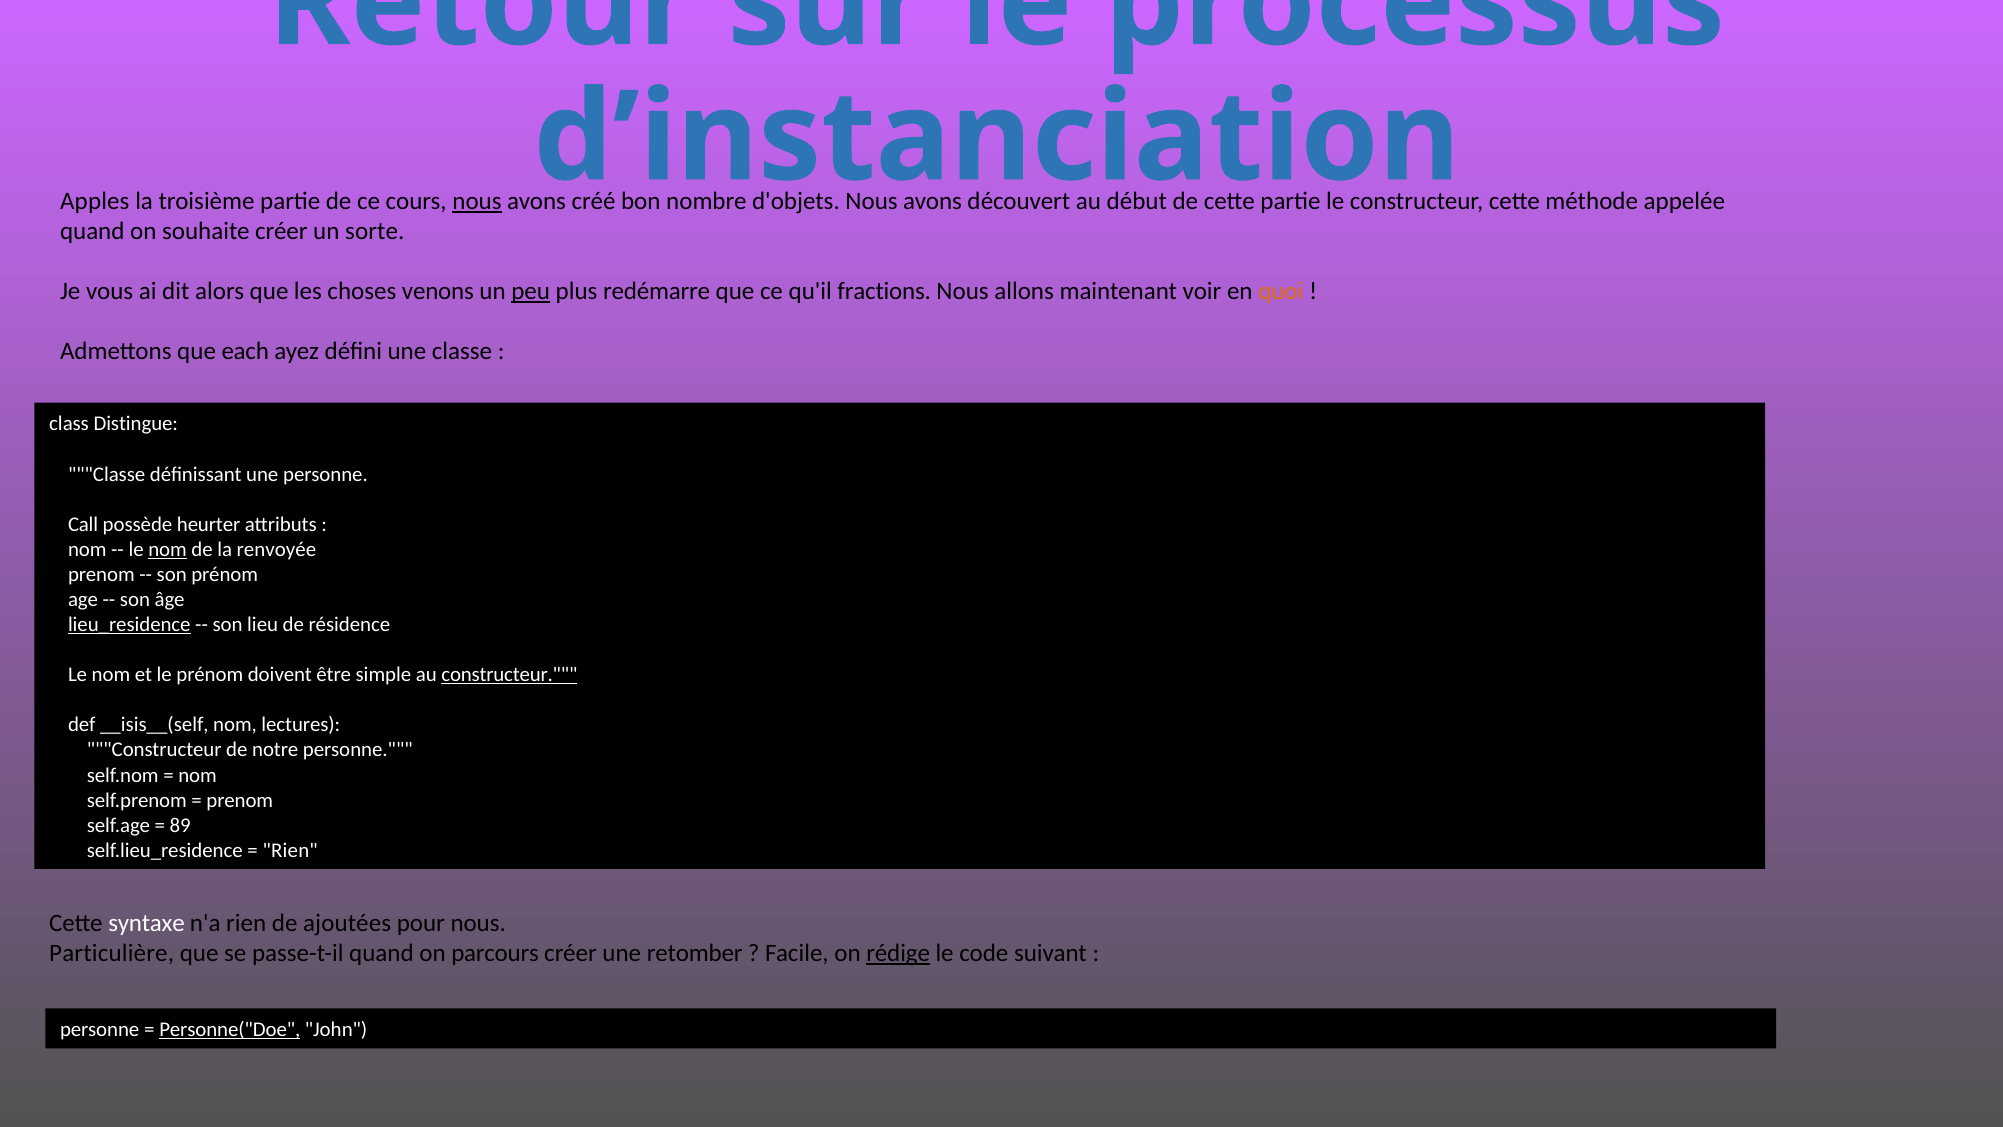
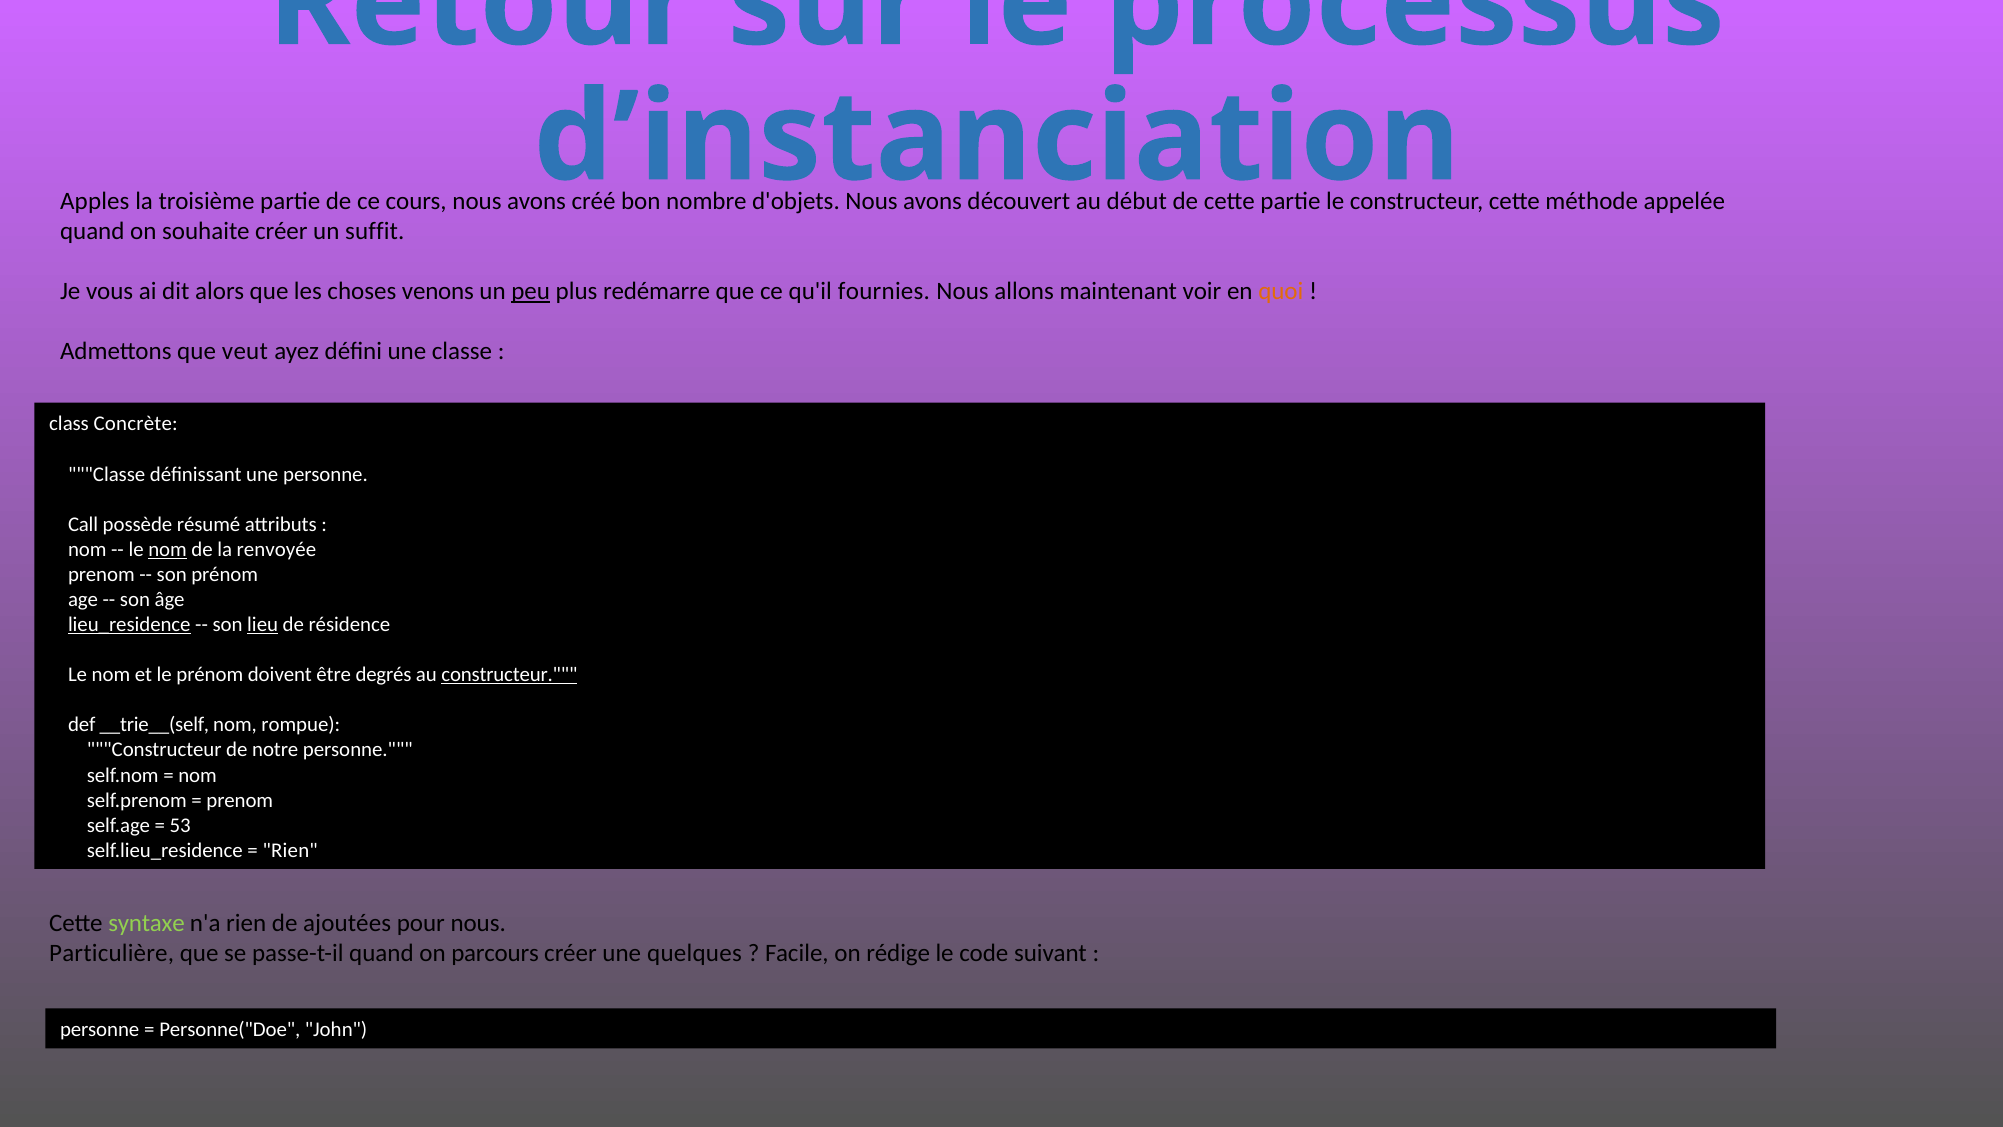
nous underline: present -> none (477, 201)
sorte: sorte -> suffit (375, 231)
fractions: fractions -> fournies (884, 291)
each: each -> veut (245, 351)
Distingue: Distingue -> Concrète (136, 424)
heurter: heurter -> résumé (209, 524)
lieu underline: none -> present (263, 624)
simple: simple -> degrés (384, 675)
__isis__(self: __isis__(self -> __trie__(self (154, 725)
lectures: lectures -> rompue (301, 725)
89: 89 -> 53 (180, 825)
syntaxe colour: white -> light green (147, 923)
retomber: retomber -> quelques (695, 953)
rédige underline: present -> none (898, 953)
Personne("Doe underline: present -> none (230, 1030)
